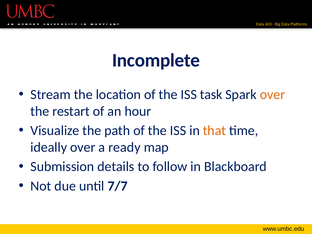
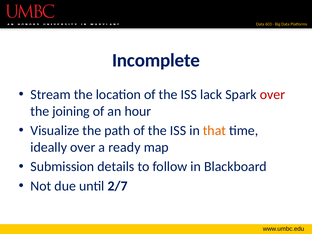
task: task -> lack (211, 95)
over colour: orange -> red (273, 95)
restart: restart -> joining (71, 111)
7/7: 7/7 -> 2/7 (118, 186)
